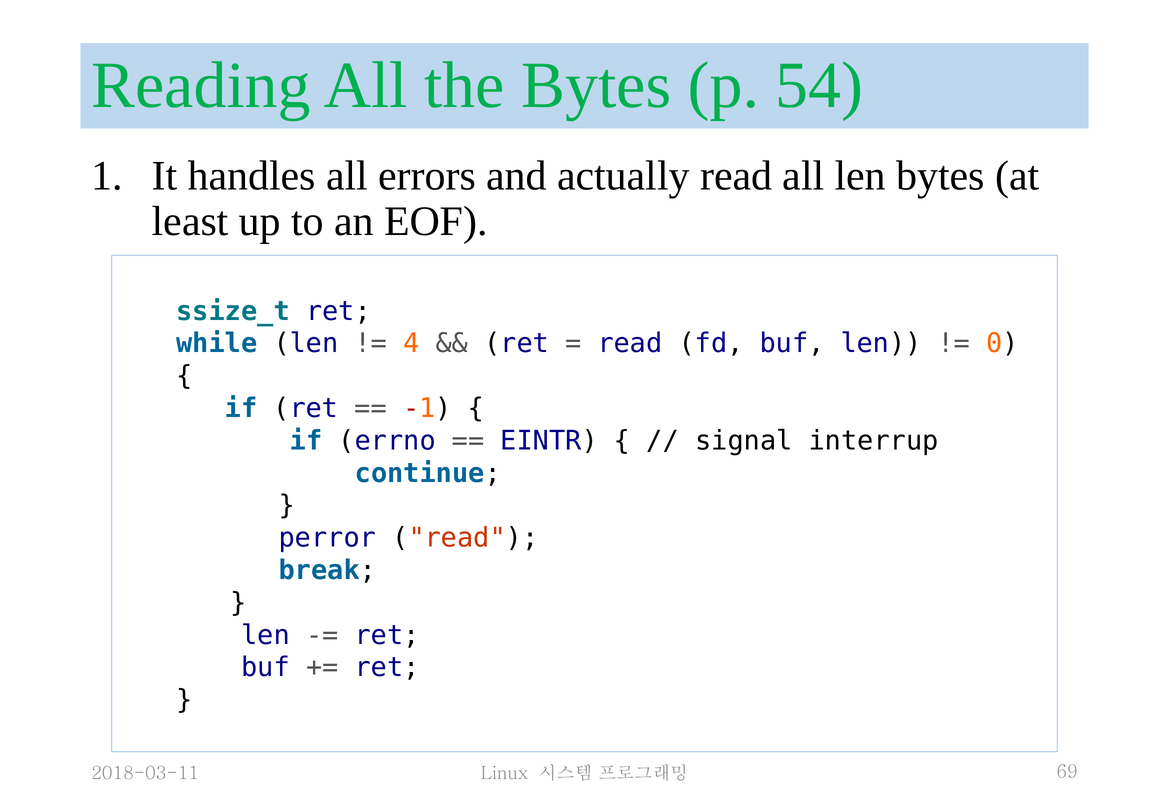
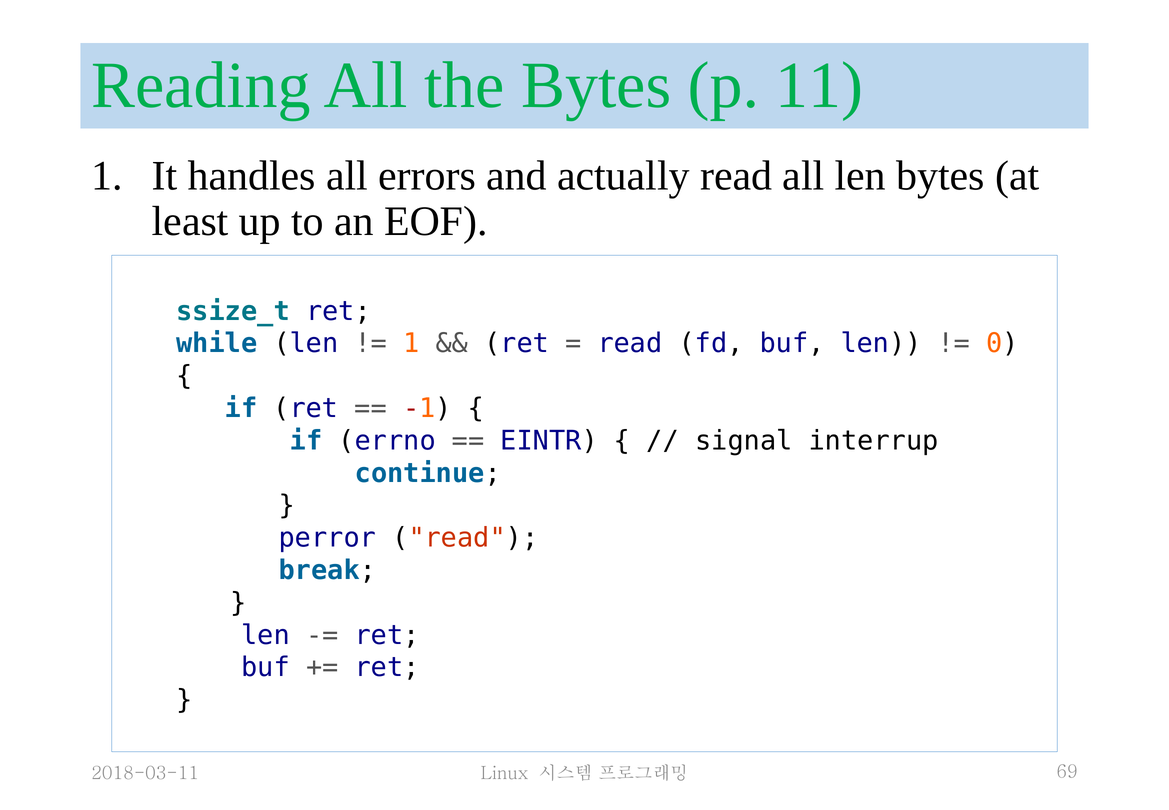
54: 54 -> 11 (819, 85)
4: 4 -> 1 (411, 343)
